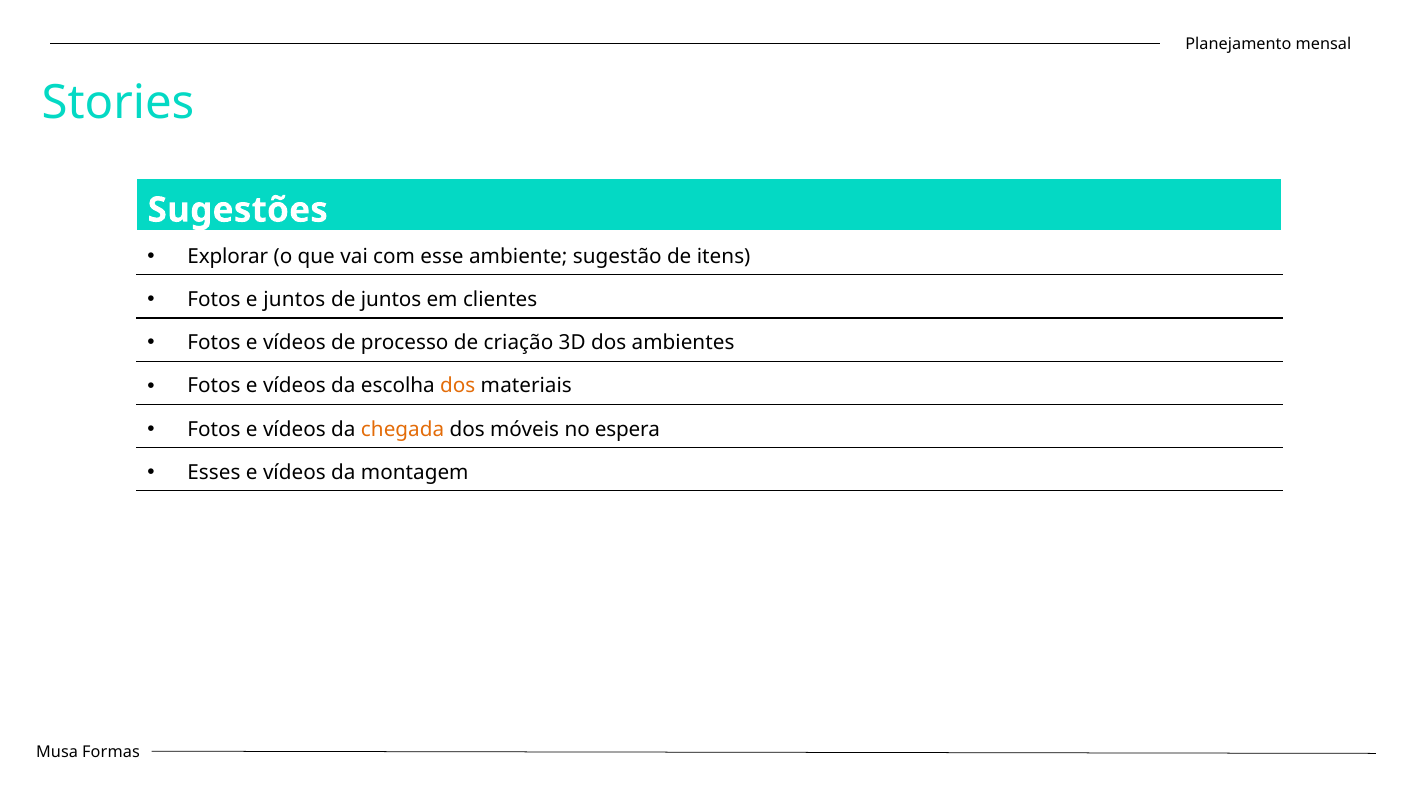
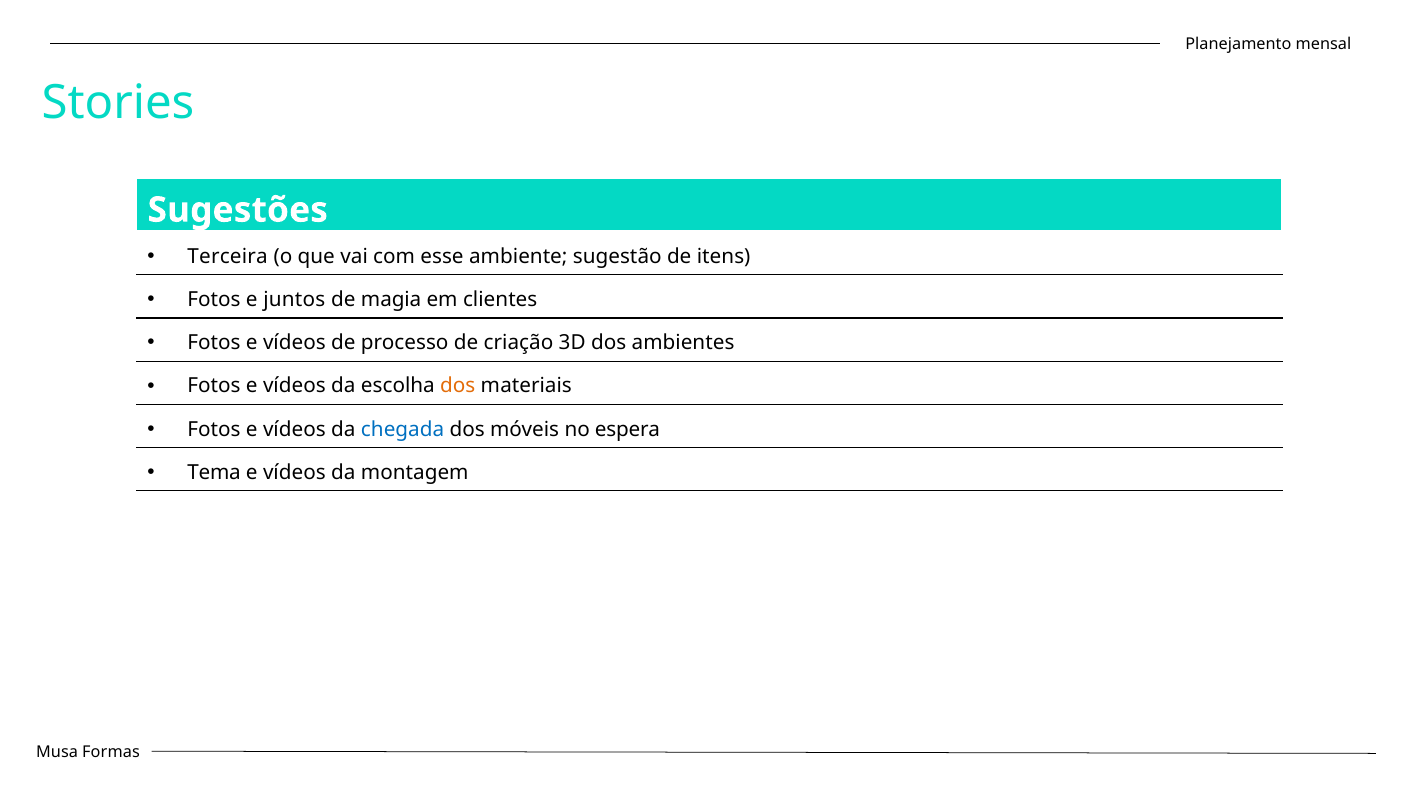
Explorar: Explorar -> Terceira (228, 257)
de juntos: juntos -> magia (391, 300)
chegada colour: orange -> blue (403, 429)
Esses: Esses -> Tema (214, 472)
